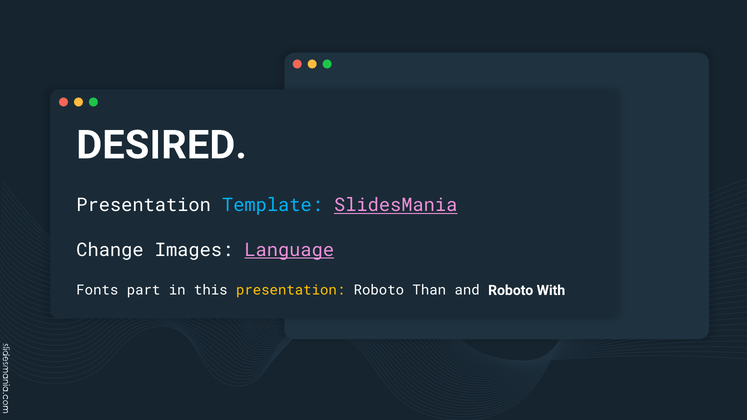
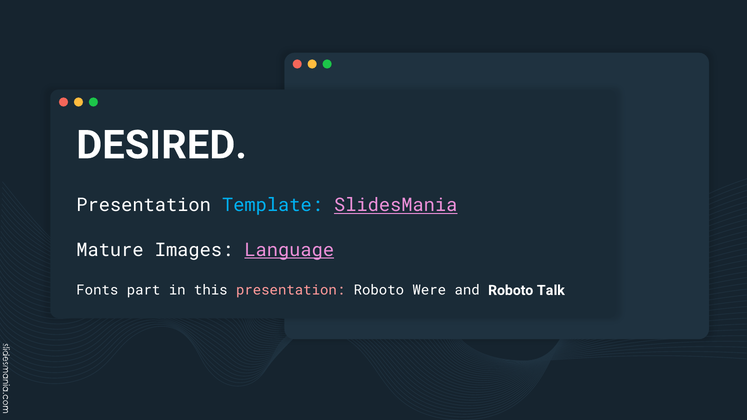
Change: Change -> Mature (110, 250)
presentation colour: yellow -> pink (291, 290)
Than: Than -> Were (429, 290)
With: With -> Talk (551, 290)
